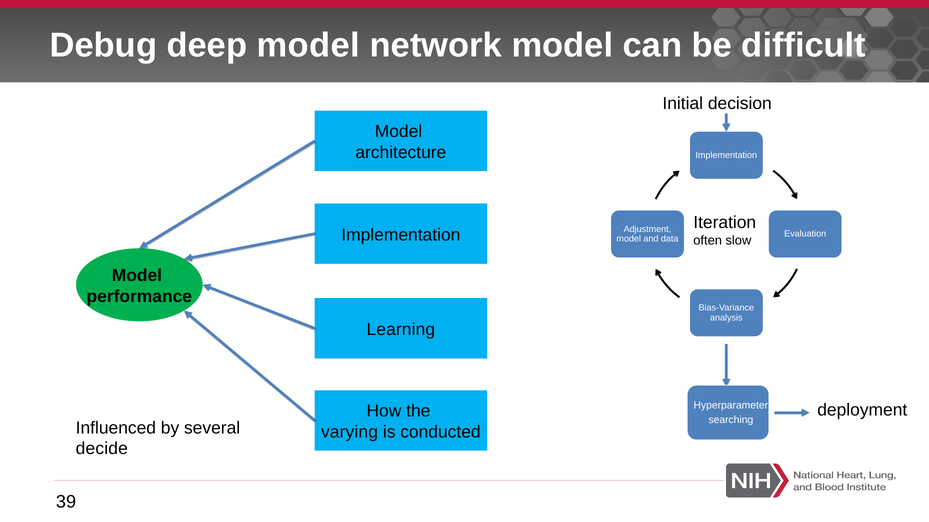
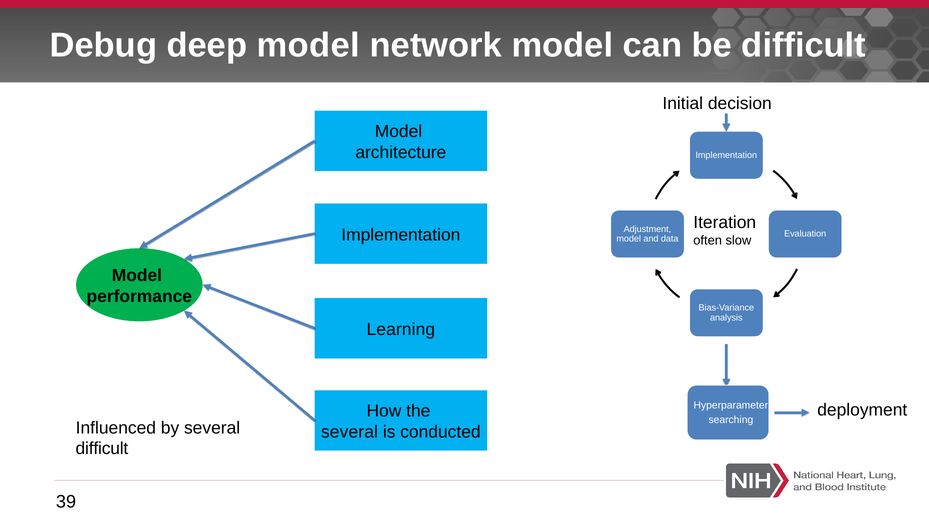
varying: varying -> several (349, 433)
decide: decide -> difficult (102, 449)
